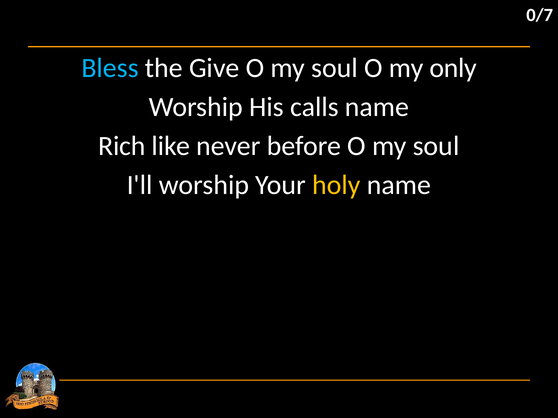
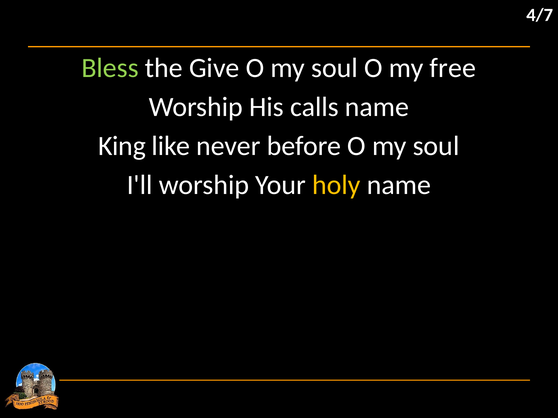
0/7: 0/7 -> 4/7 (540, 15)
Bless colour: light blue -> light green (110, 68)
only: only -> free (453, 68)
Rich: Rich -> King (122, 146)
